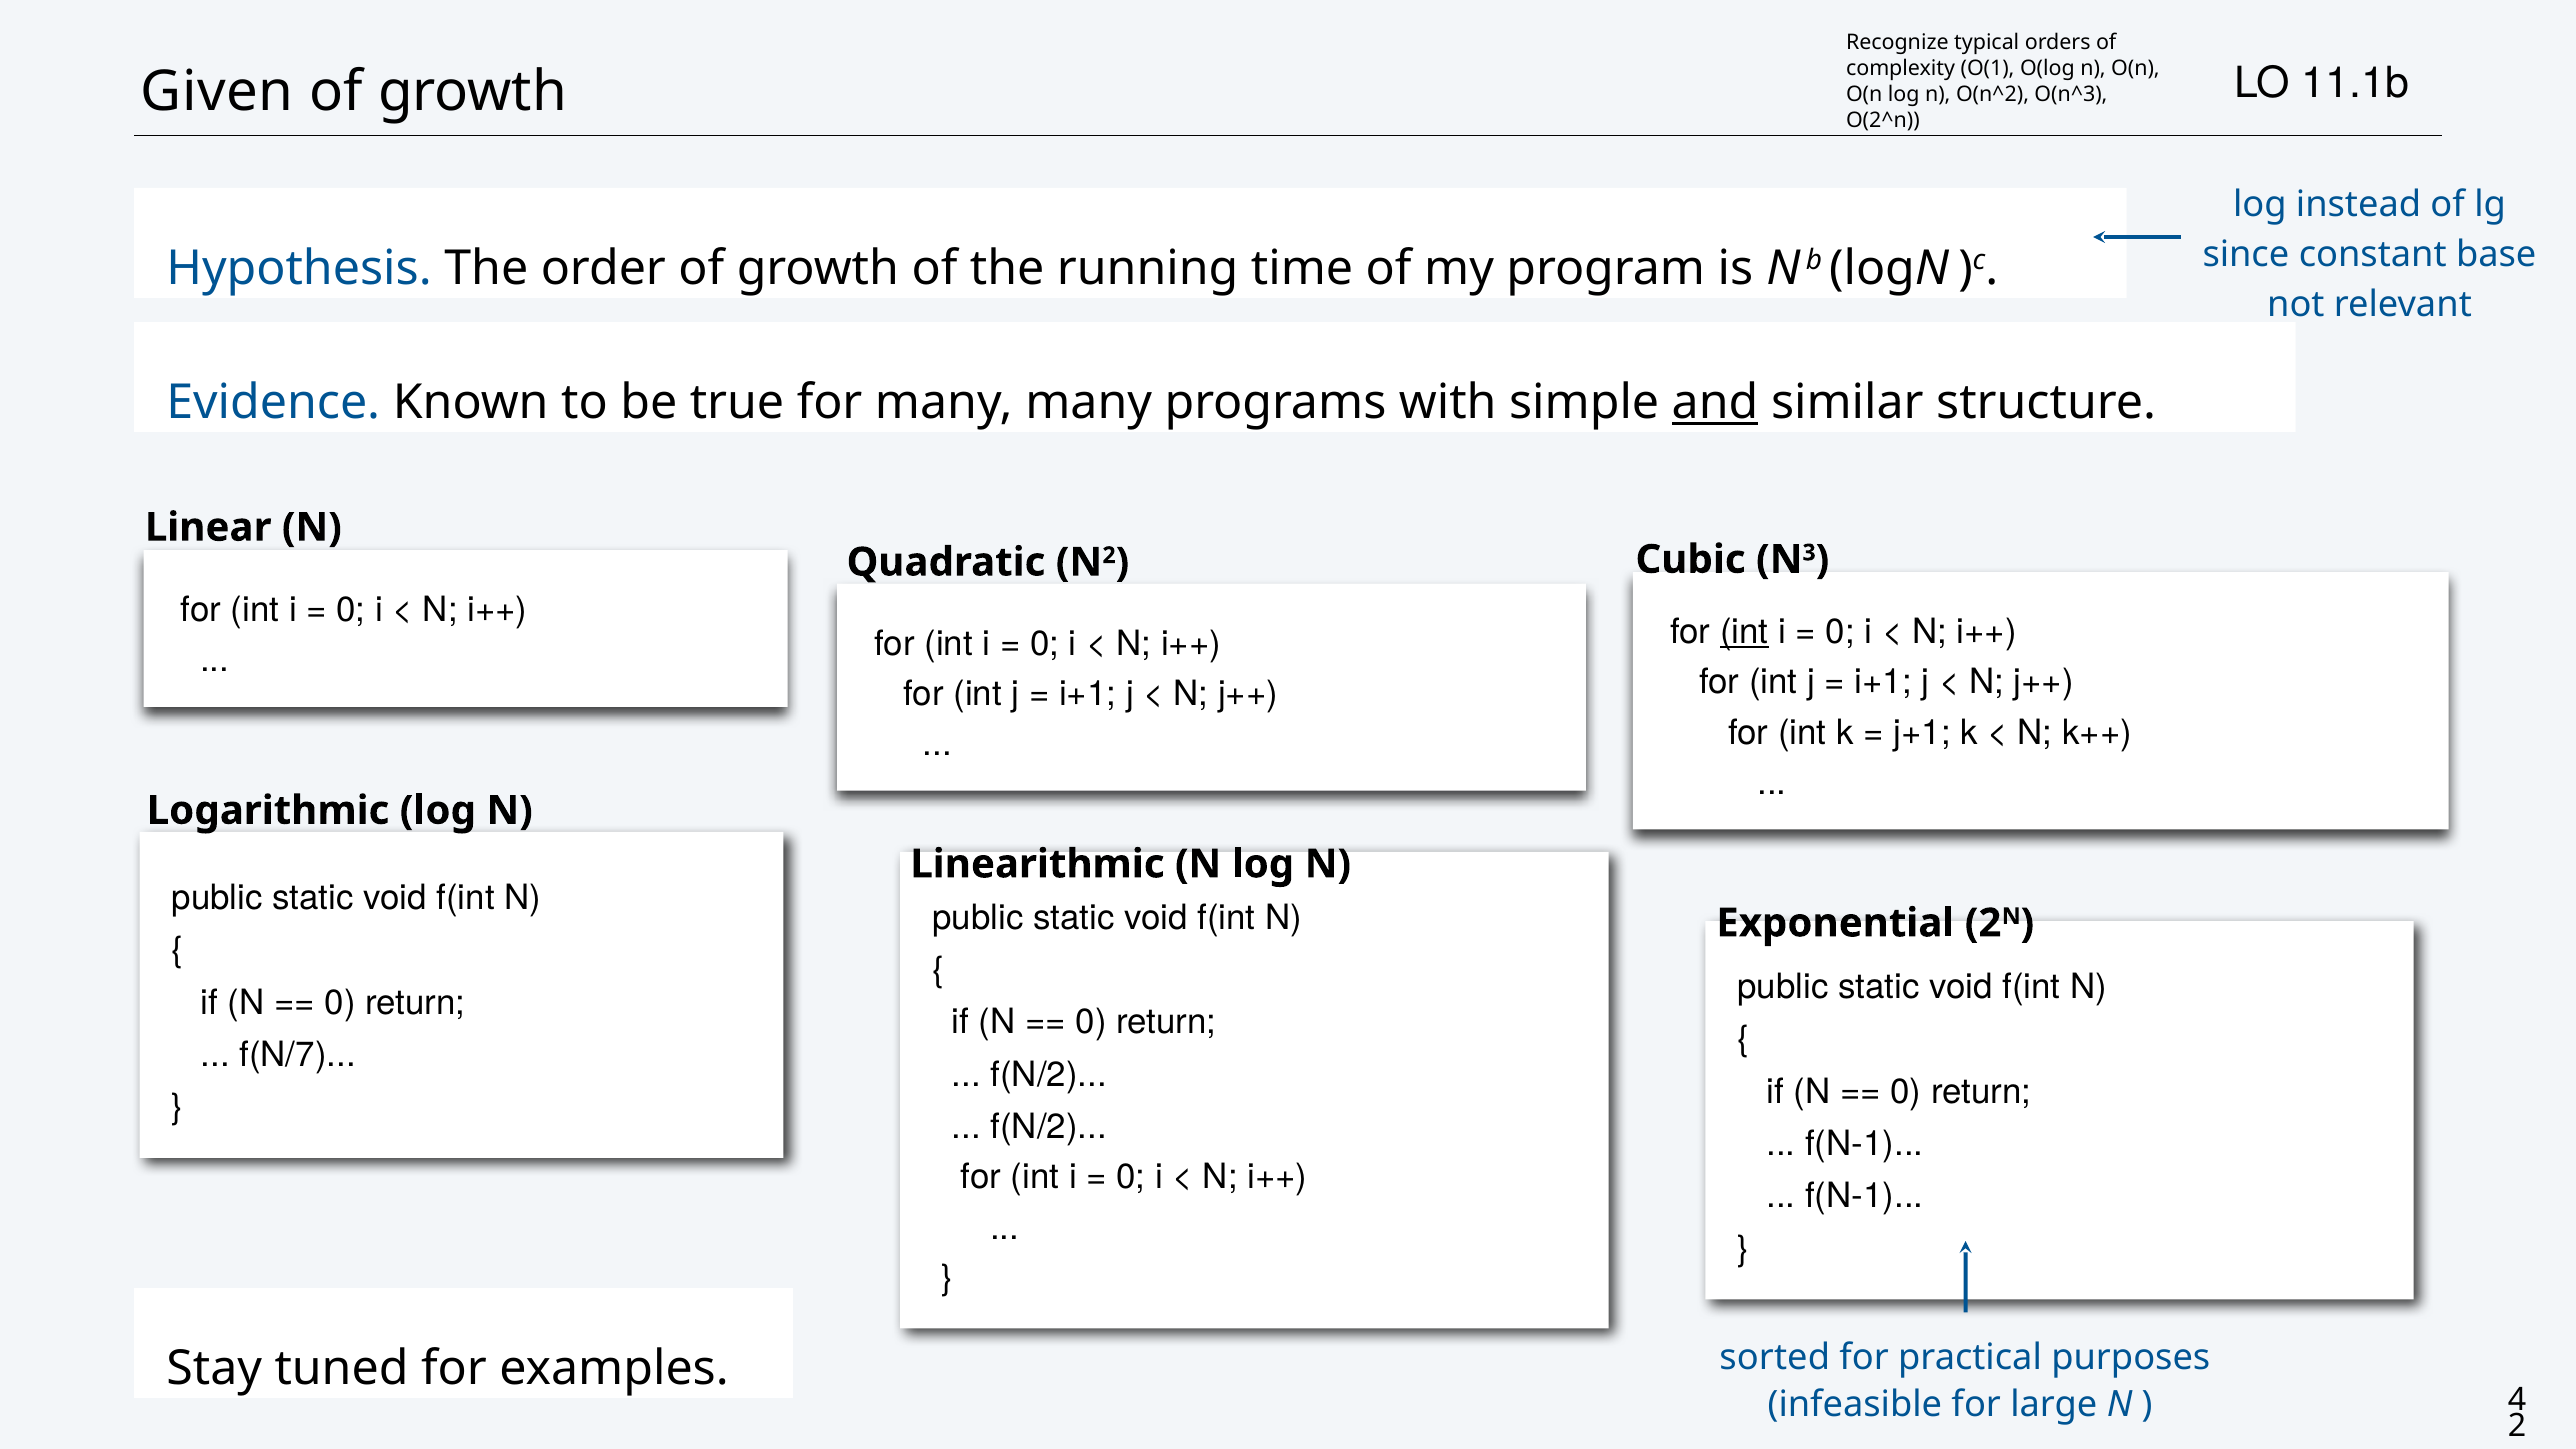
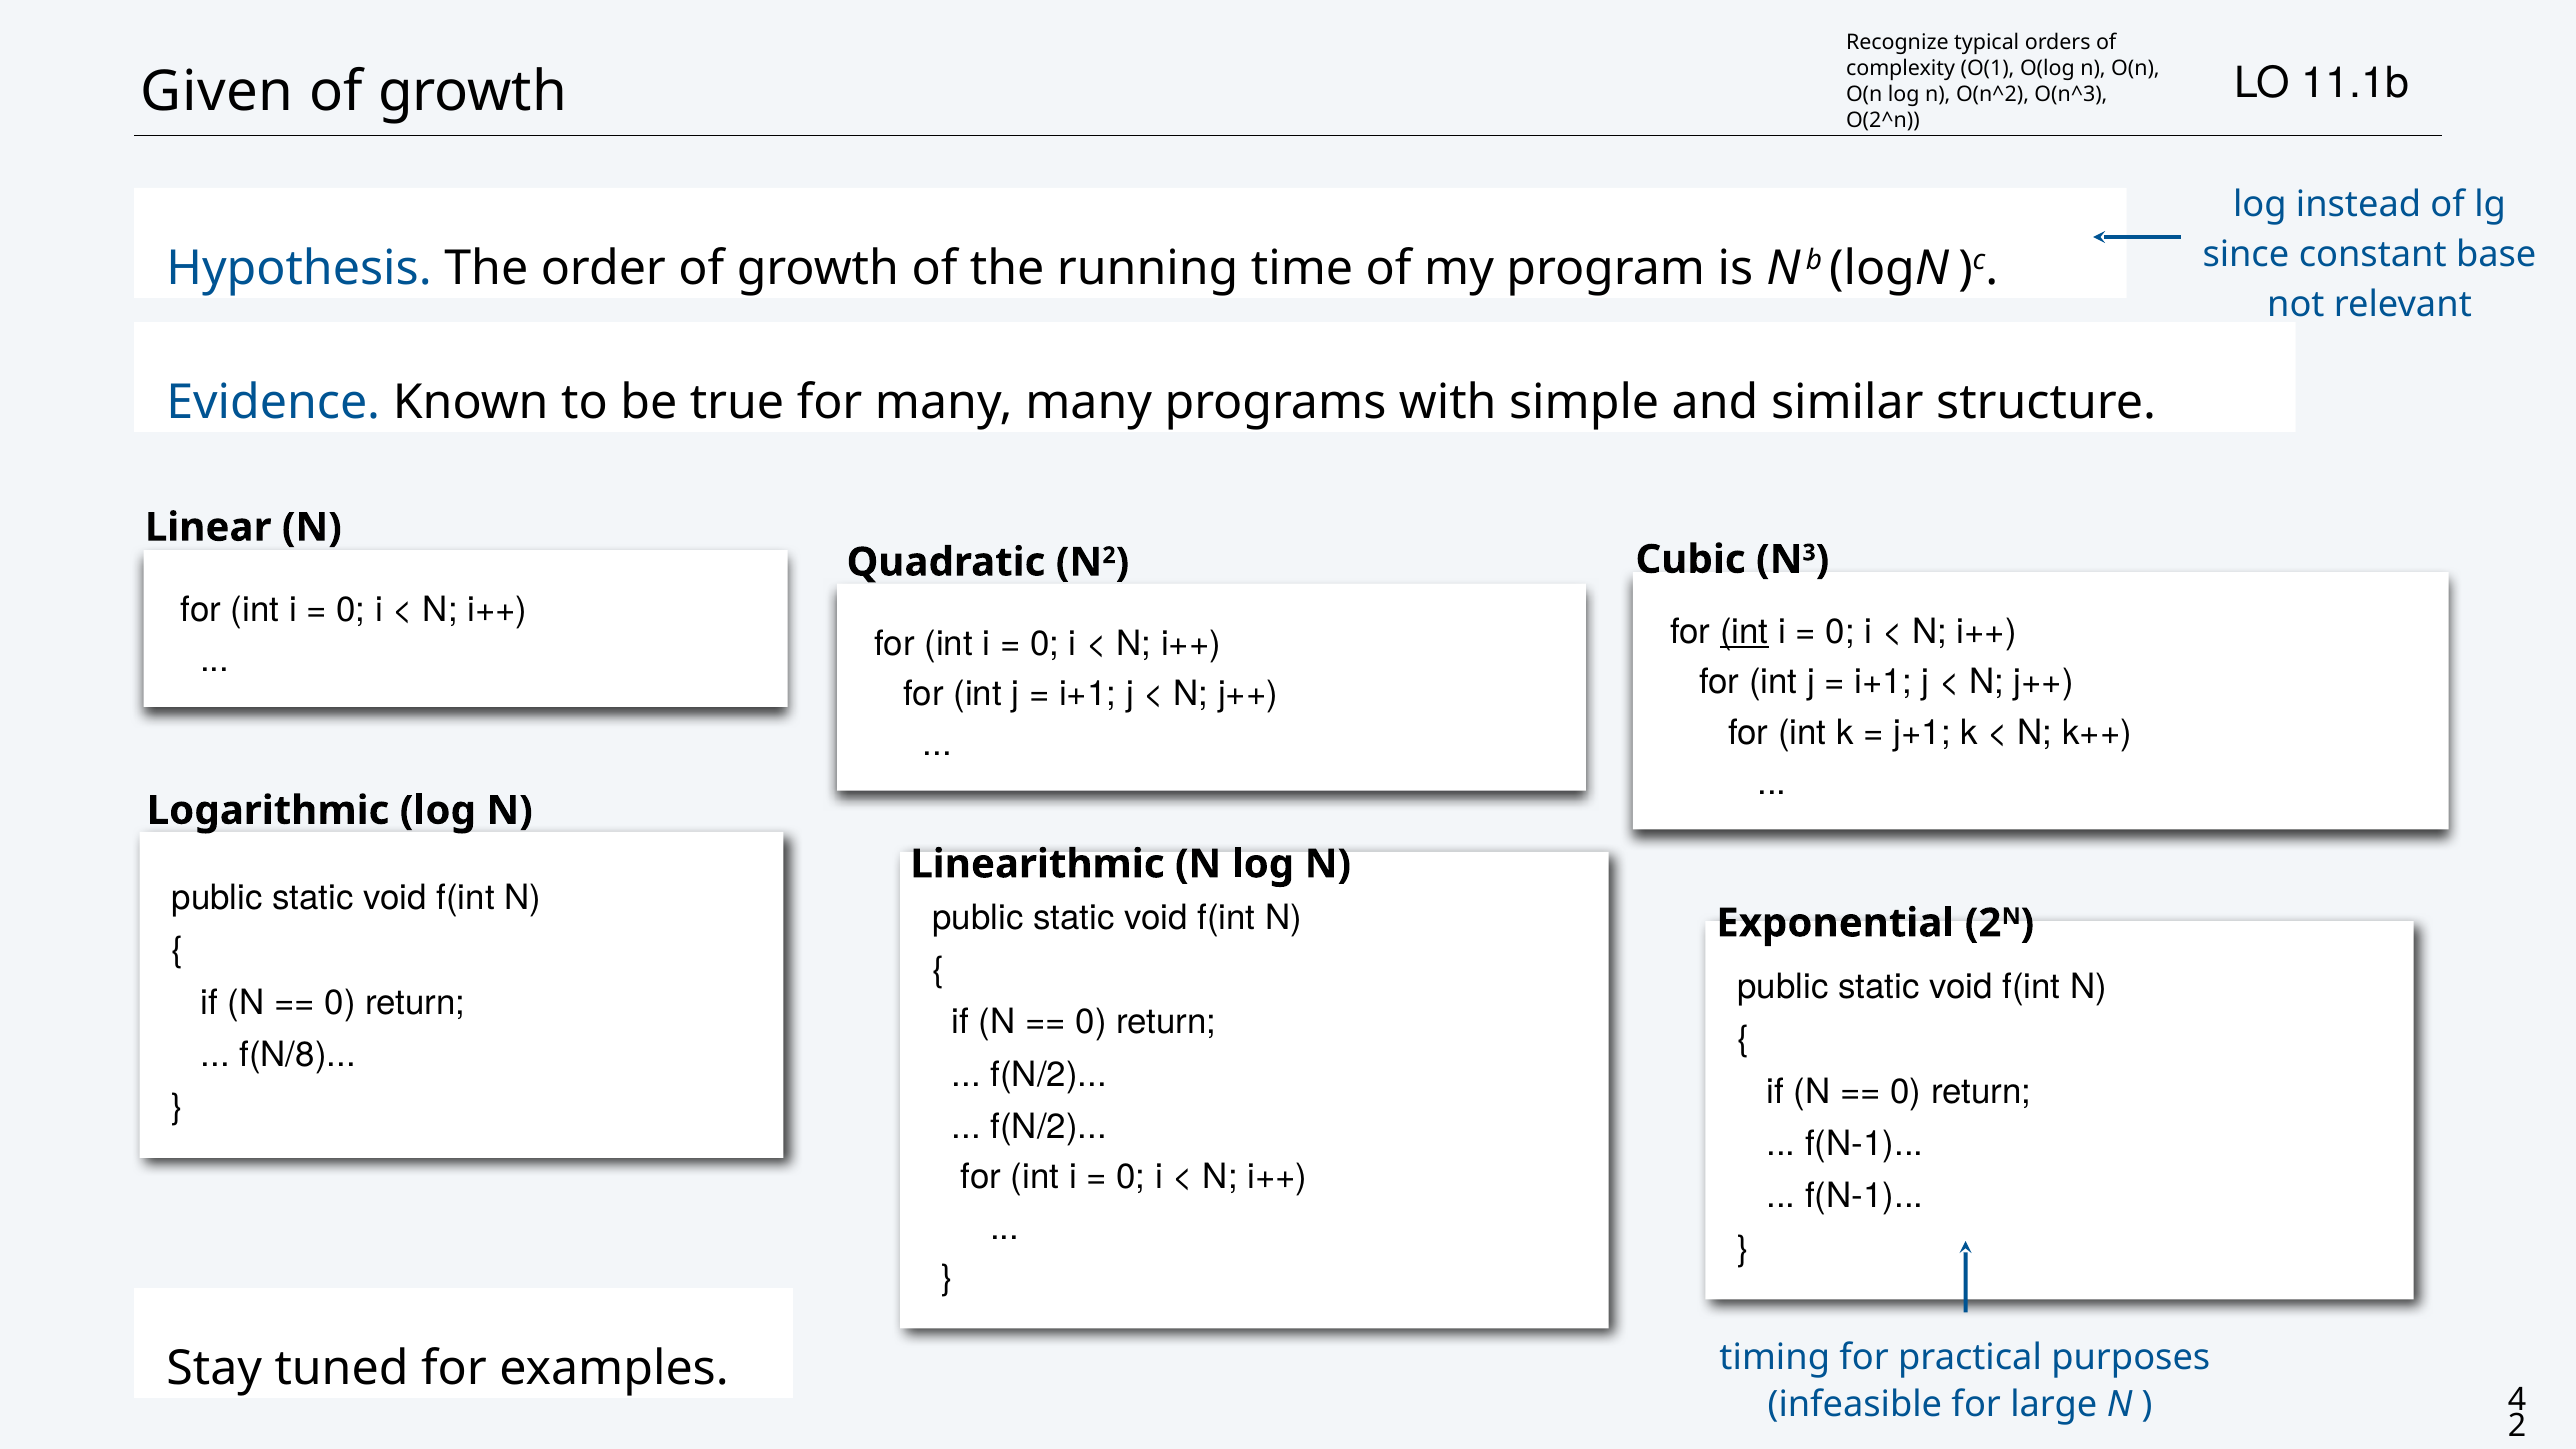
and underline: present -> none (1715, 402)
f(N/7: f(N/7 -> f(N/8 (298, 1055)
sorted: sorted -> timing (1775, 1357)
